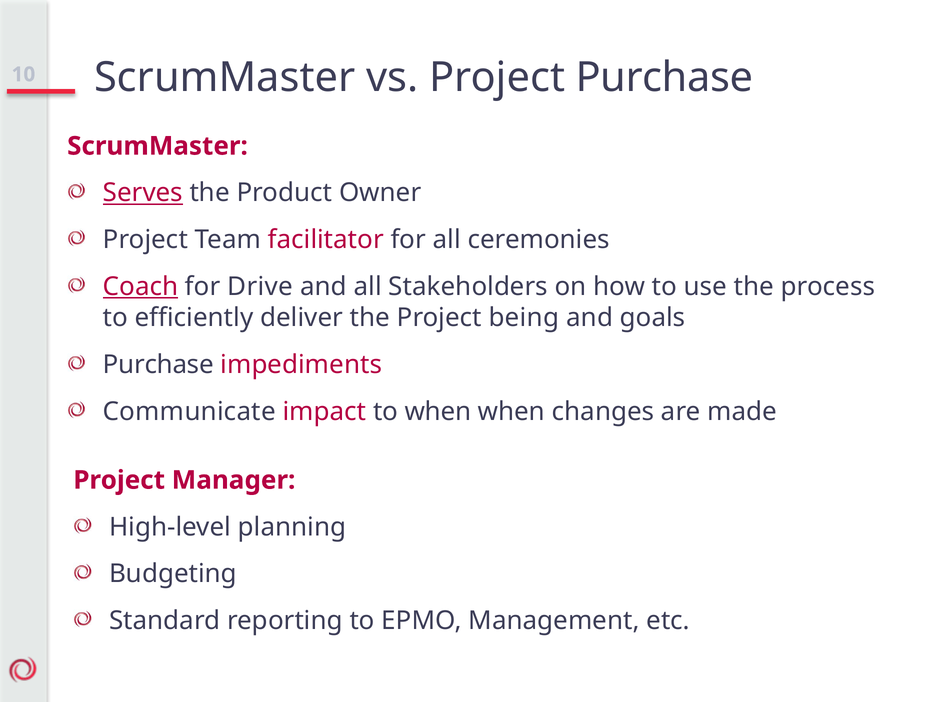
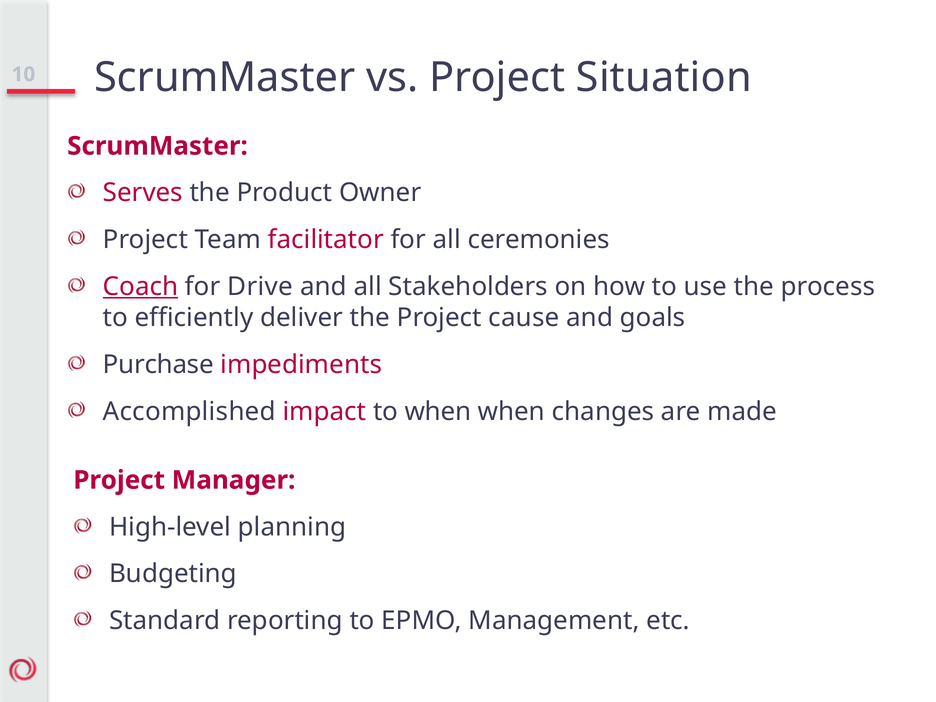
Project Purchase: Purchase -> Situation (664, 77)
Serves underline: present -> none (143, 193)
being: being -> cause (524, 318)
Communicate: Communicate -> Accomplished (189, 411)
